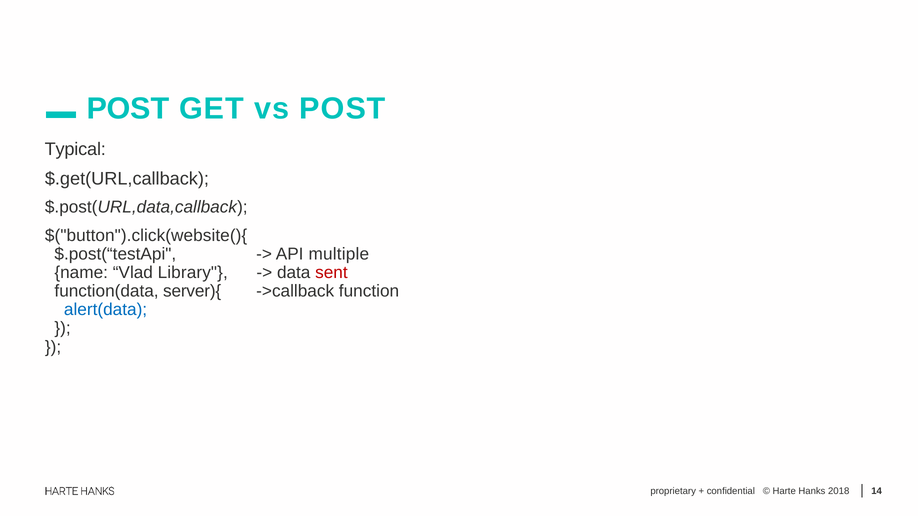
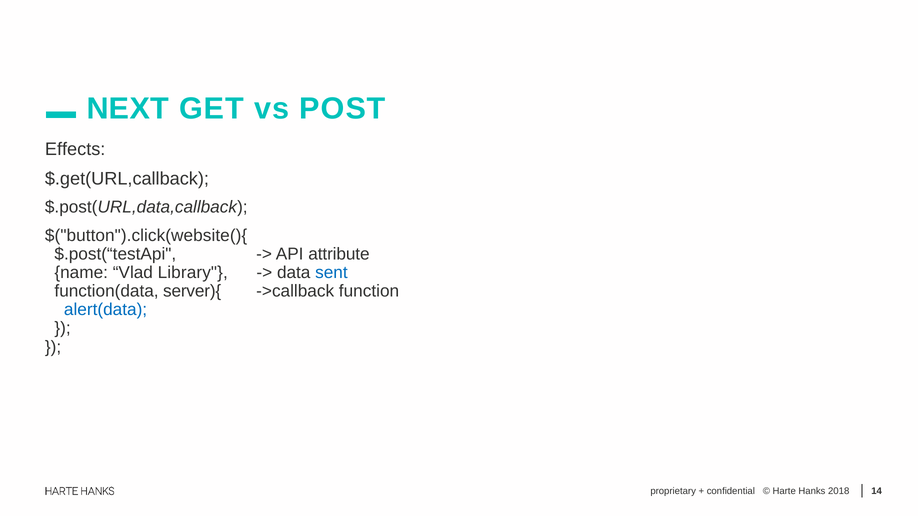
POST: POST -> NEXT (128, 109)
Typical: Typical -> Effects (75, 149)
multiple: multiple -> attribute (339, 254)
sent colour: red -> blue (331, 273)
